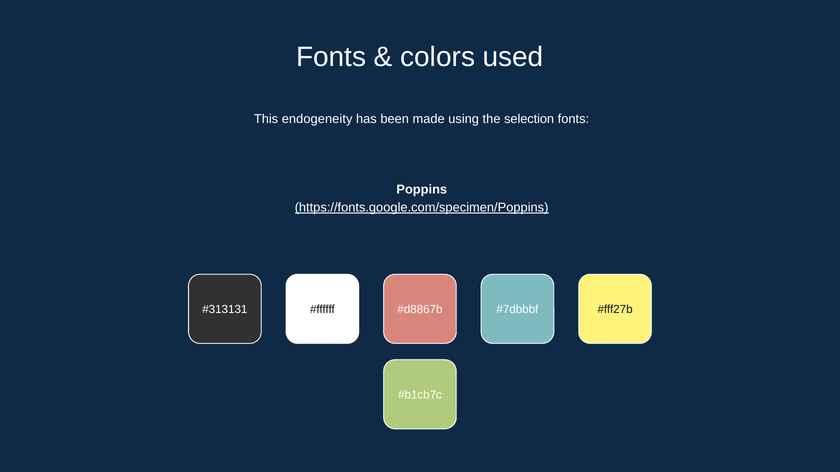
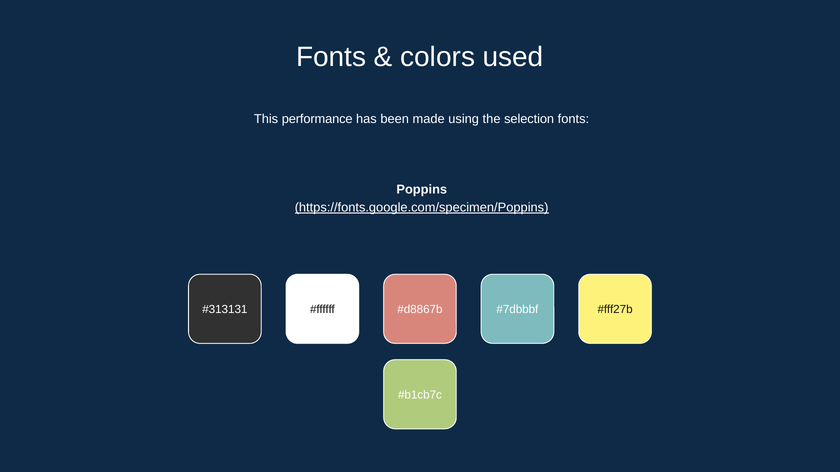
endogeneity: endogeneity -> performance (317, 119)
